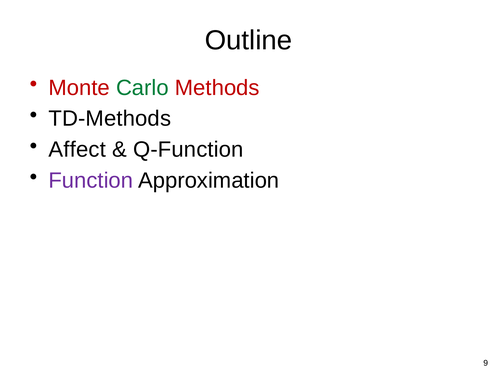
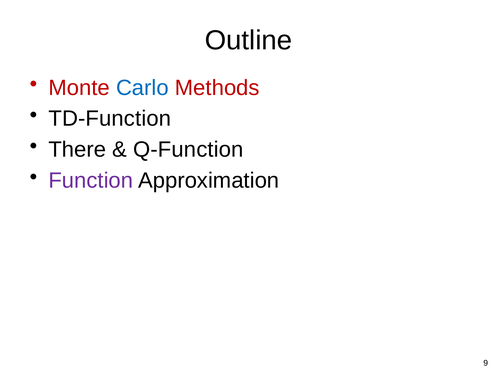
Carlo colour: green -> blue (142, 88)
TD-Methods: TD-Methods -> TD-Function (110, 119)
Affect: Affect -> There (77, 150)
